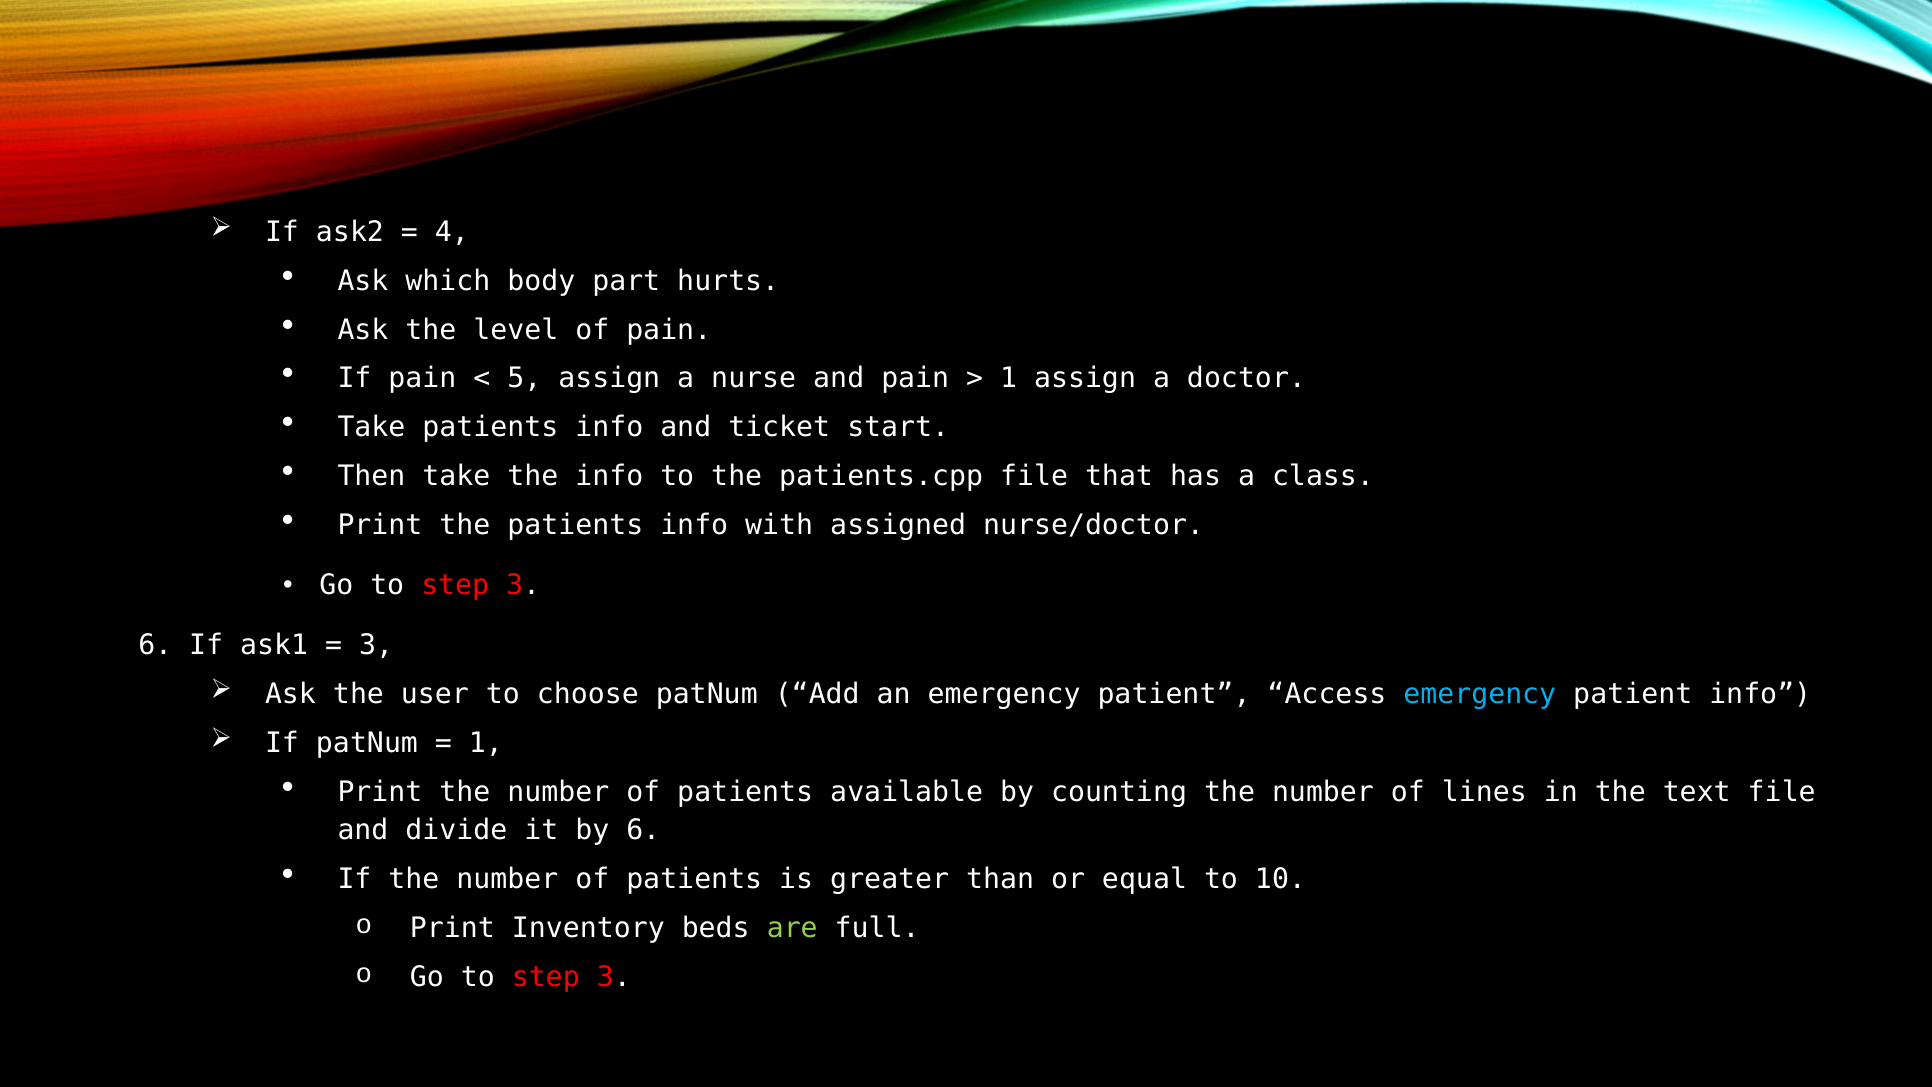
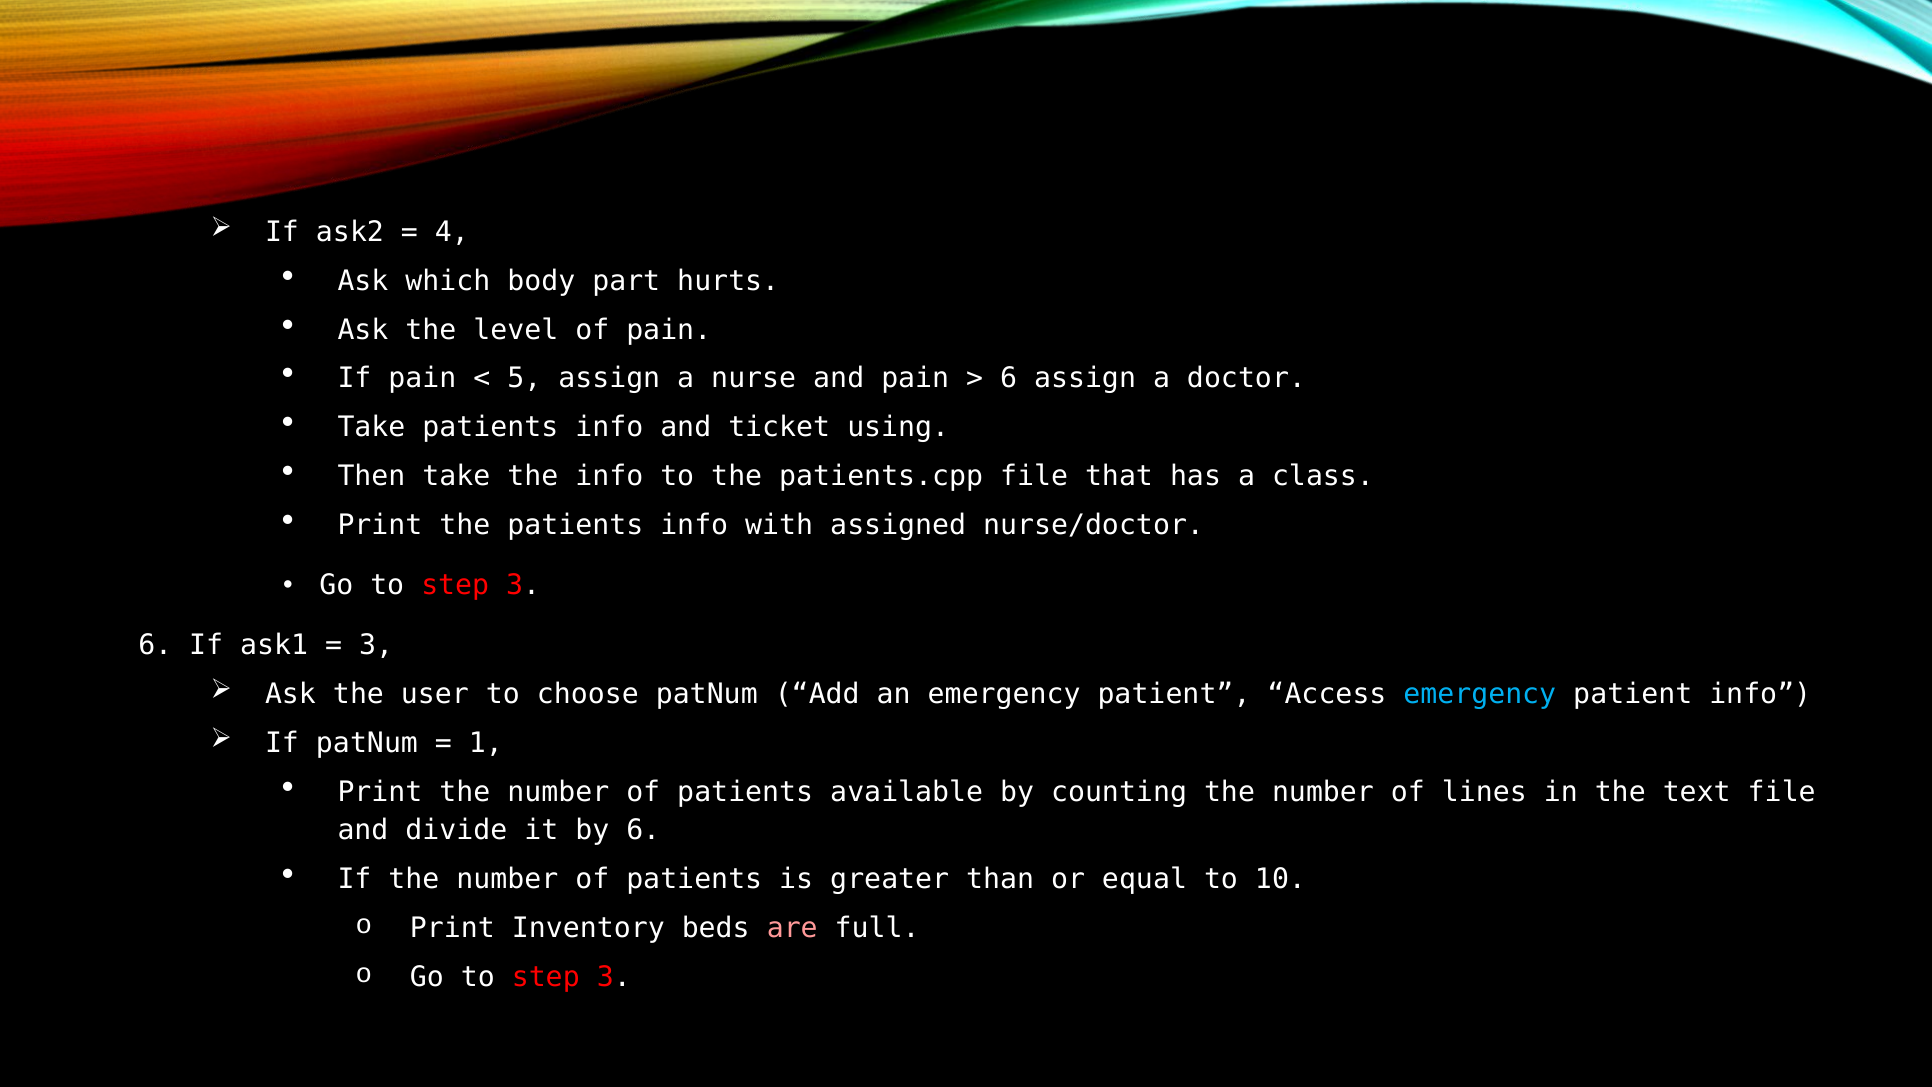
1: 1 -> 6 (1009, 379)
start: start -> using (898, 427)
are colour: light green -> pink (792, 928)
